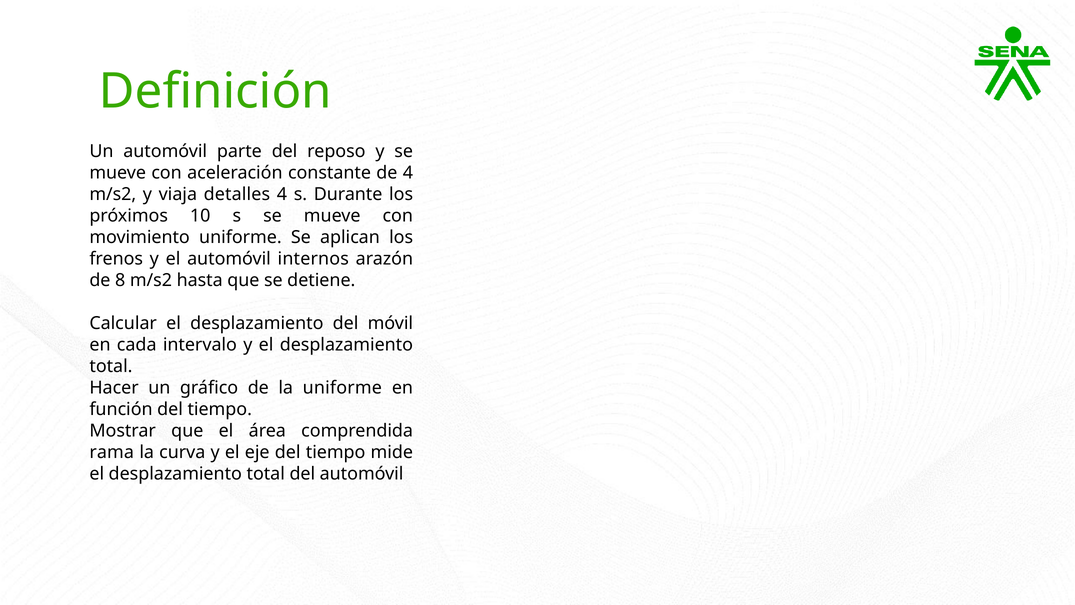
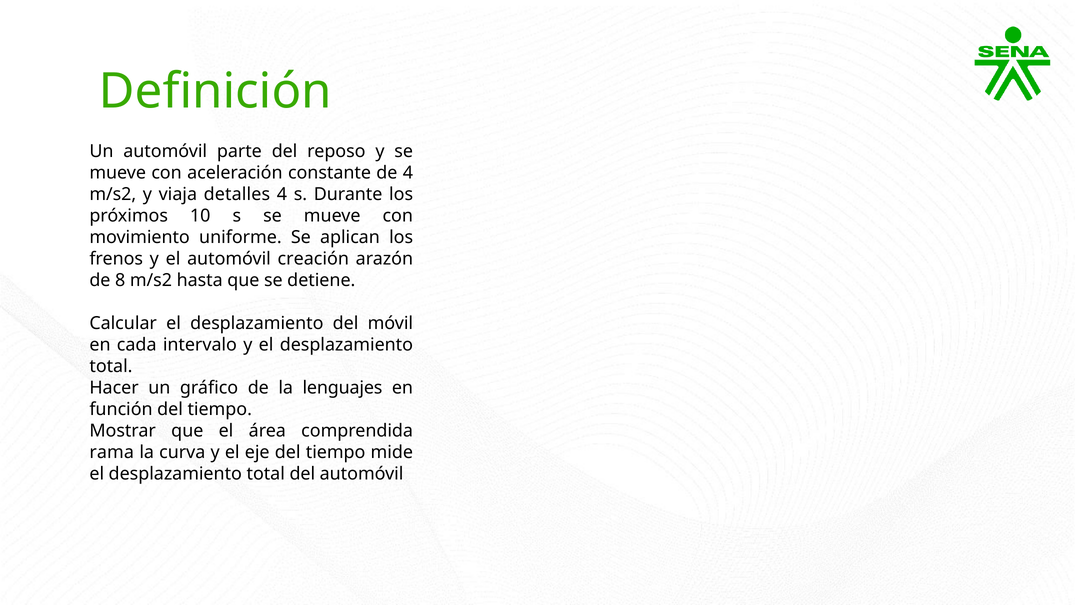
internos: internos -> creación (313, 259)
la uniforme: uniforme -> lenguajes (342, 387)
